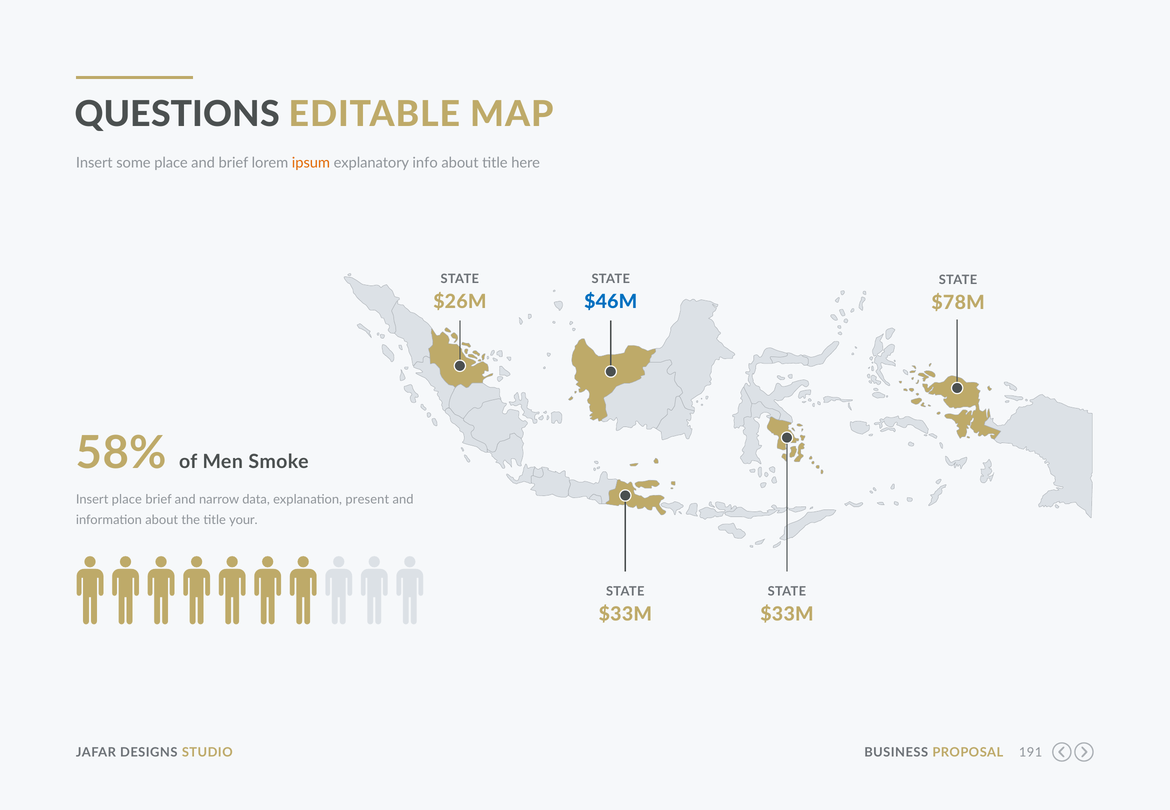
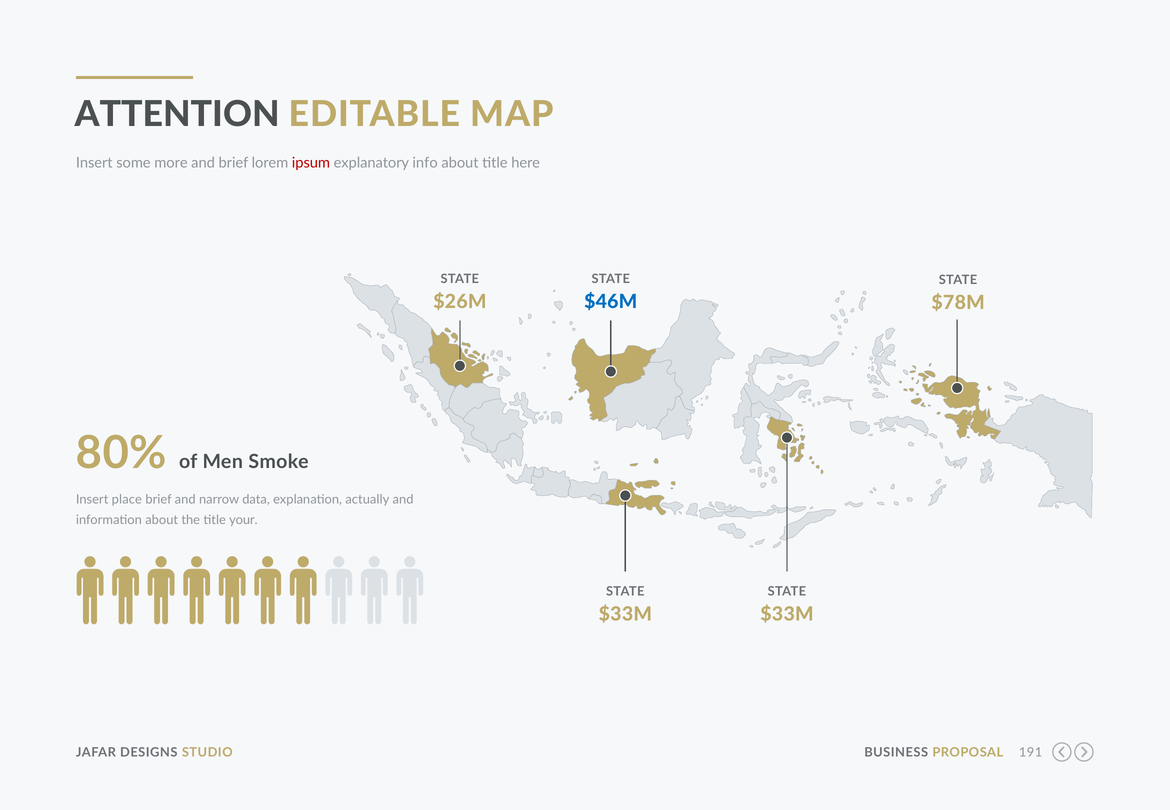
QUESTIONS: QUESTIONS -> ATTENTION (177, 115)
some place: place -> more (171, 163)
ipsum colour: orange -> red (311, 163)
58%: 58% -> 80% (121, 453)
present: present -> actually (367, 500)
